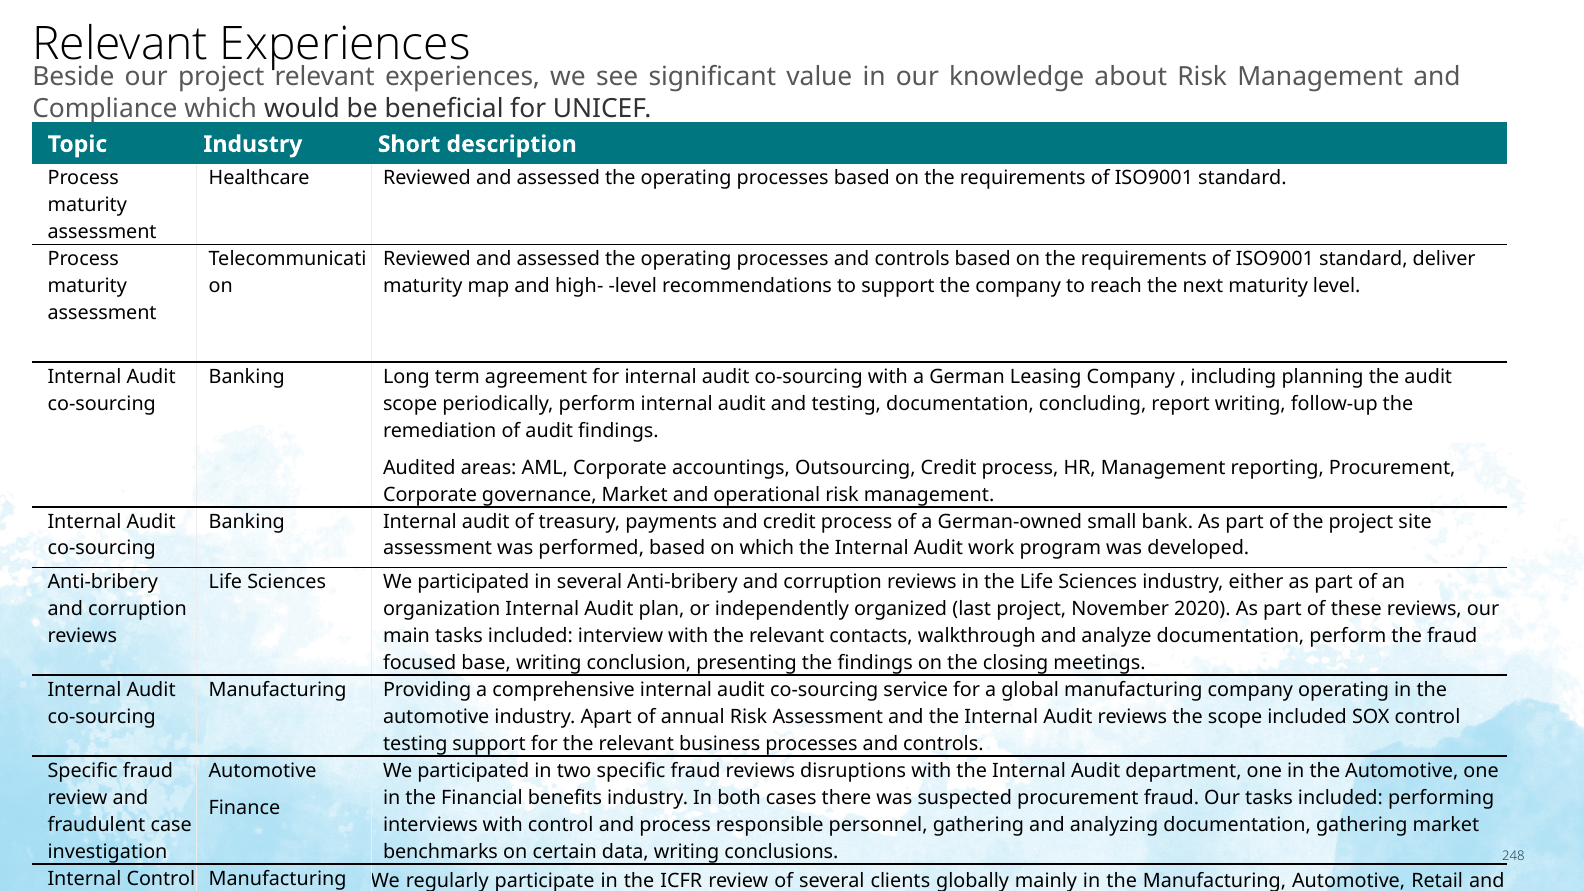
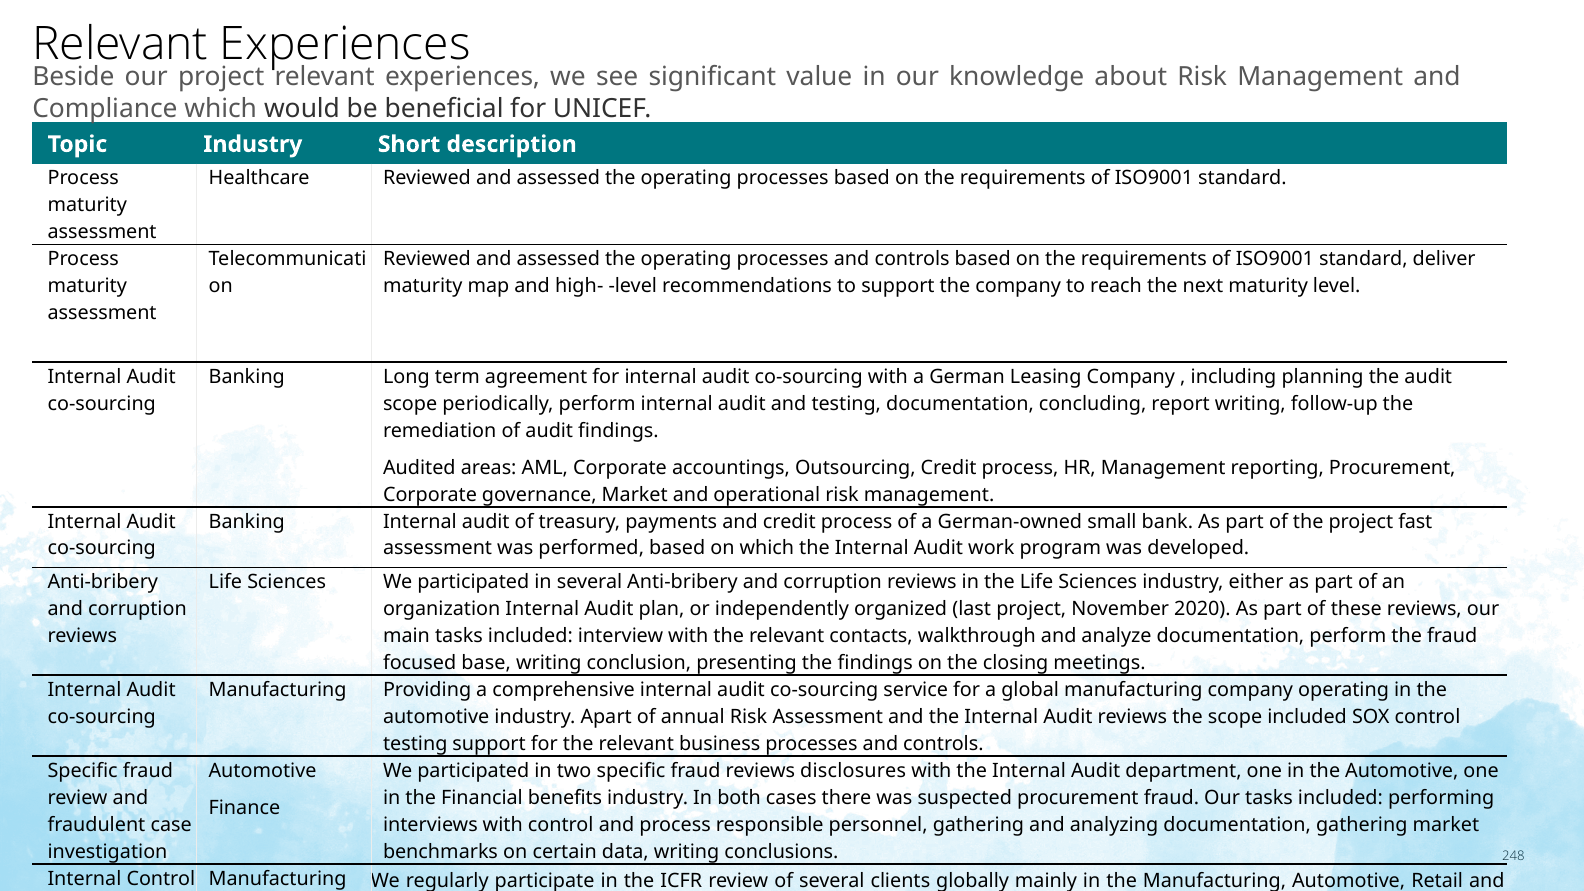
site: site -> fast (1415, 522)
disruptions: disruptions -> disclosures (853, 771)
